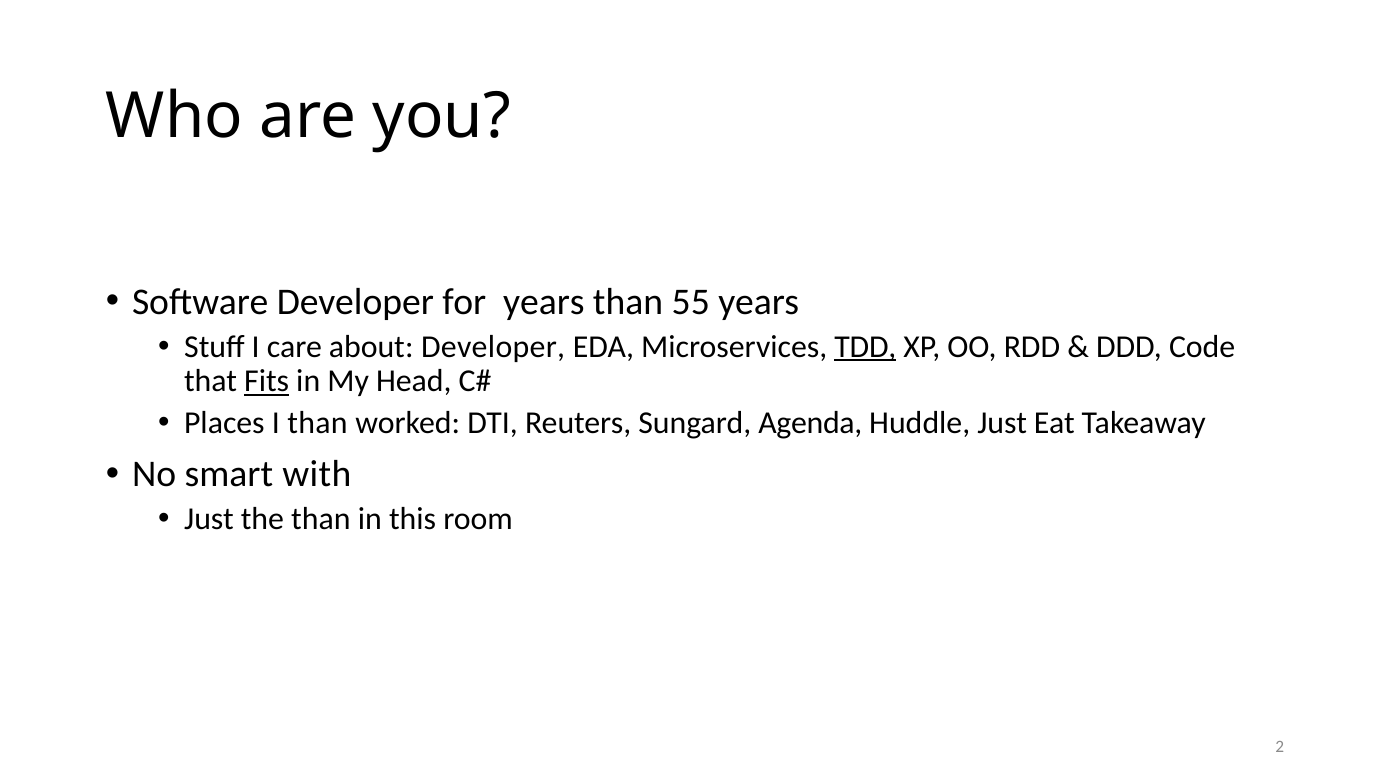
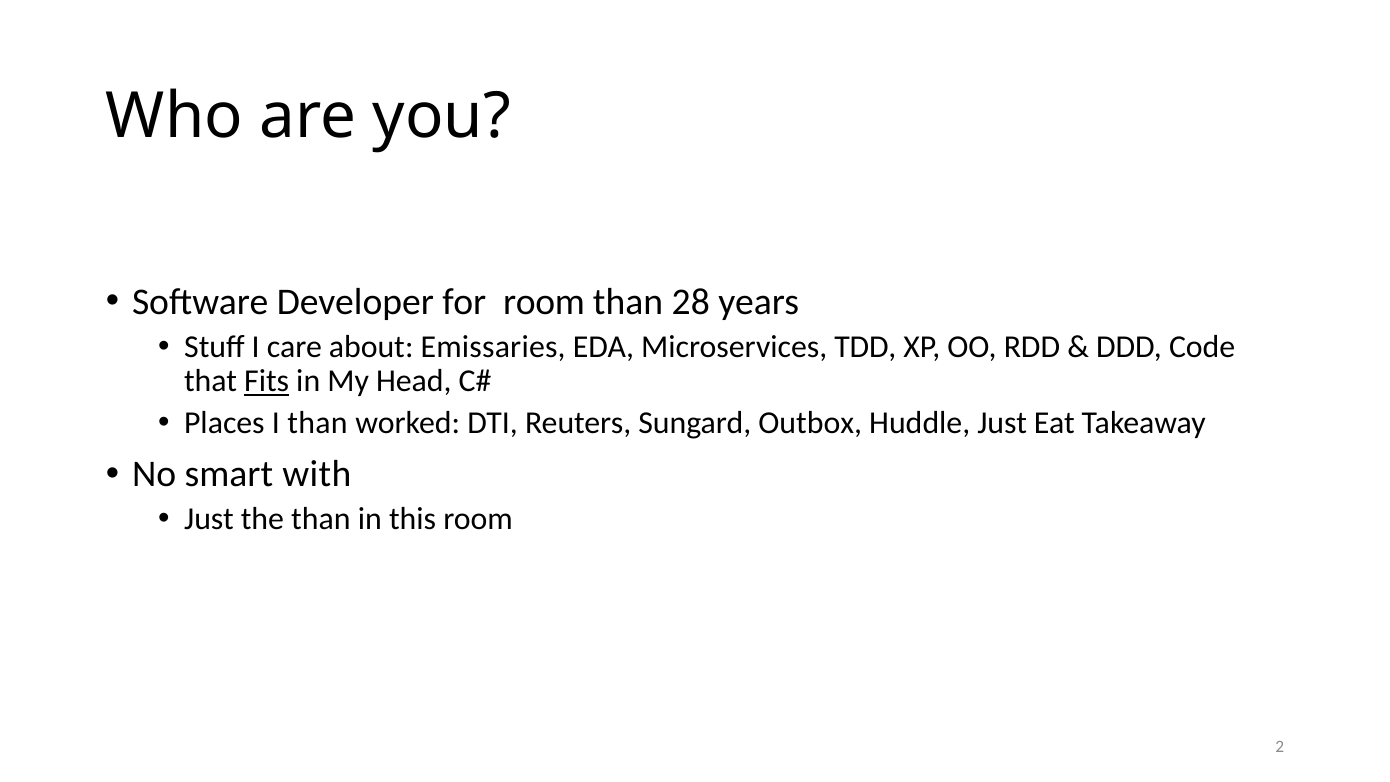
for years: years -> room (544, 302)
55: 55 -> 28 (691, 302)
about Developer: Developer -> Emissaries (493, 346)
TDD underline: present -> none (865, 346)
Agenda: Agenda -> Outbox (810, 422)
